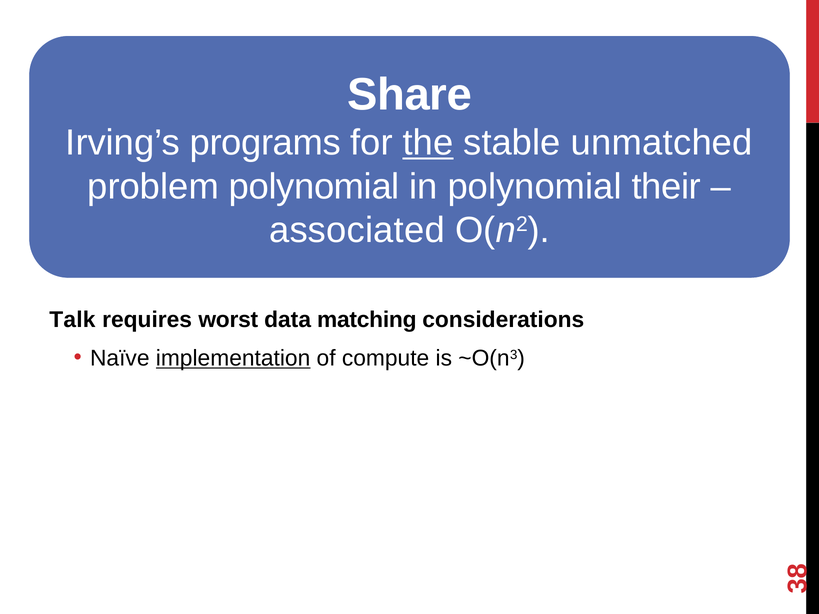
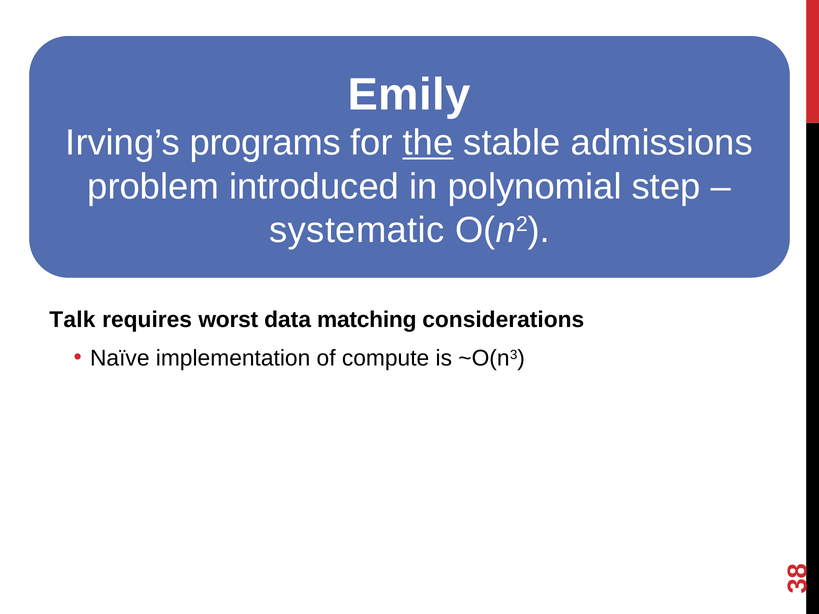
Share: Share -> Emily (409, 95)
unmatched: unmatched -> admissions (662, 143)
problem polynomial: polynomial -> introduced (314, 187)
their: their -> step (666, 187)
associated: associated -> systematic (357, 230)
implementation underline: present -> none (233, 358)
